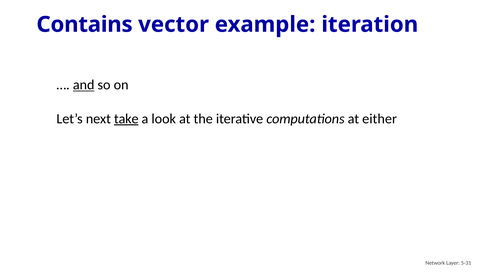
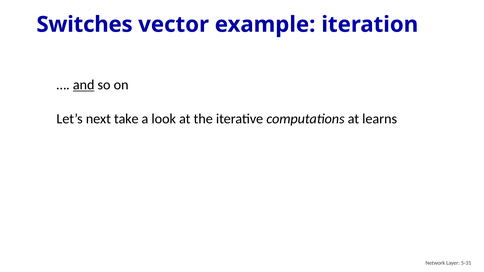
Contains: Contains -> Switches (85, 25)
take underline: present -> none (126, 119)
either: either -> learns (380, 119)
